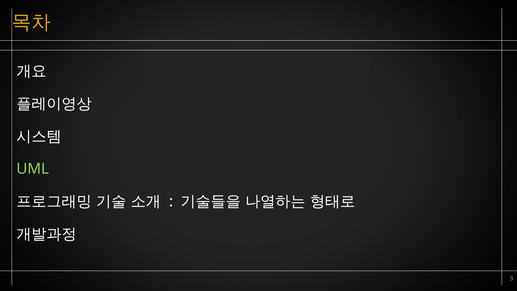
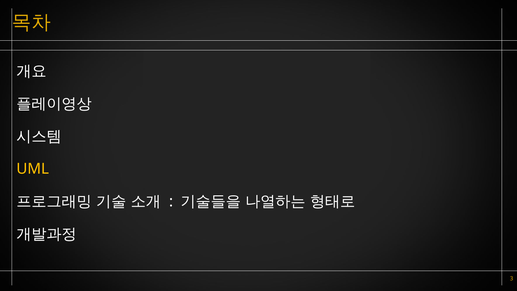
UML colour: light green -> yellow (33, 169)
